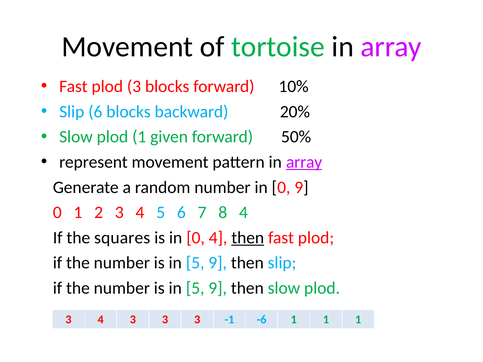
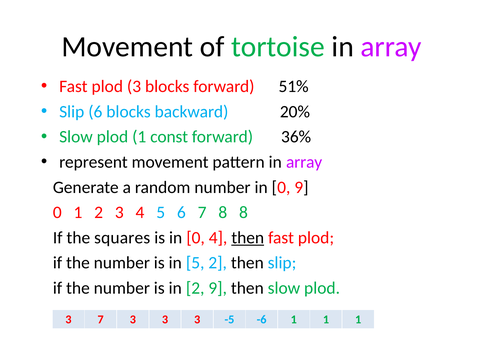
10%: 10% -> 51% (294, 87)
given: given -> const (169, 137)
50%: 50% -> 36% (296, 137)
array underline: present -> none (304, 162)
8 4: 4 -> 8 (243, 213)
9: 9 -> 2 (218, 263)
5: 5 -> 2 (195, 288)
4: 4 -> 7 (101, 320)
-1: -1 -> -5 (229, 320)
